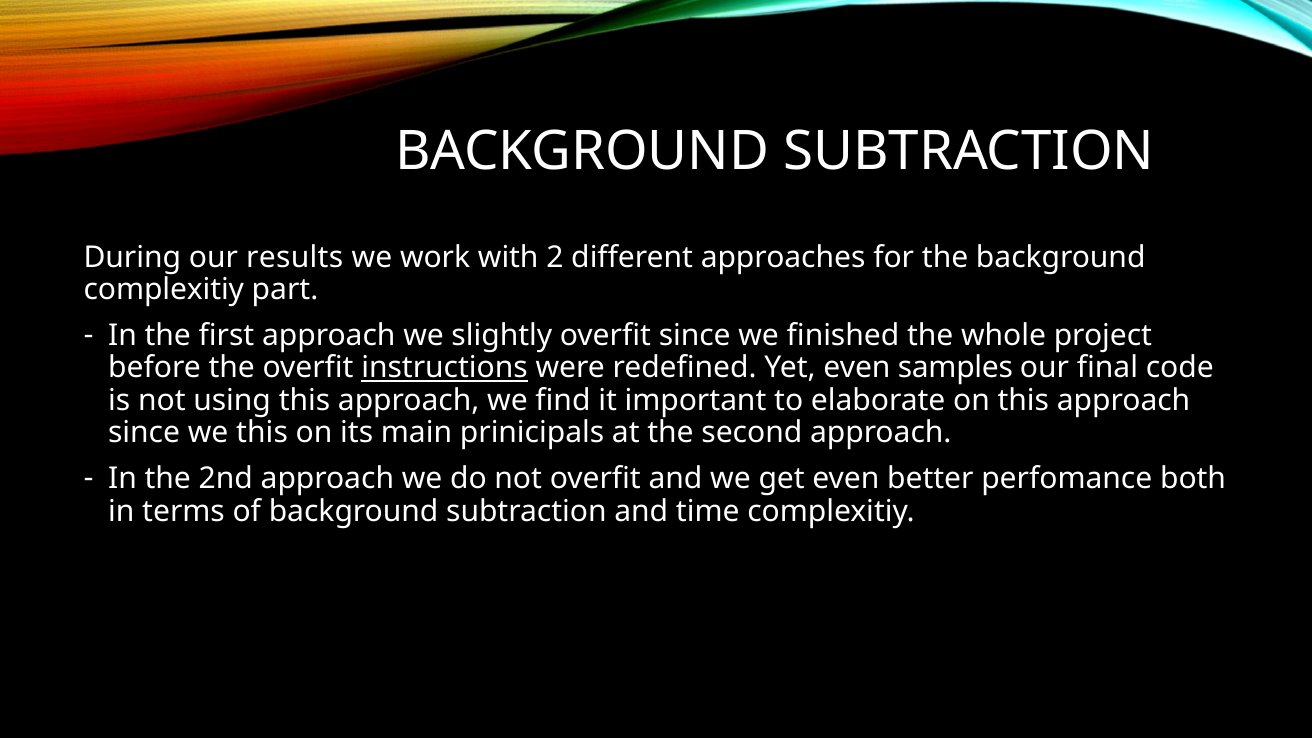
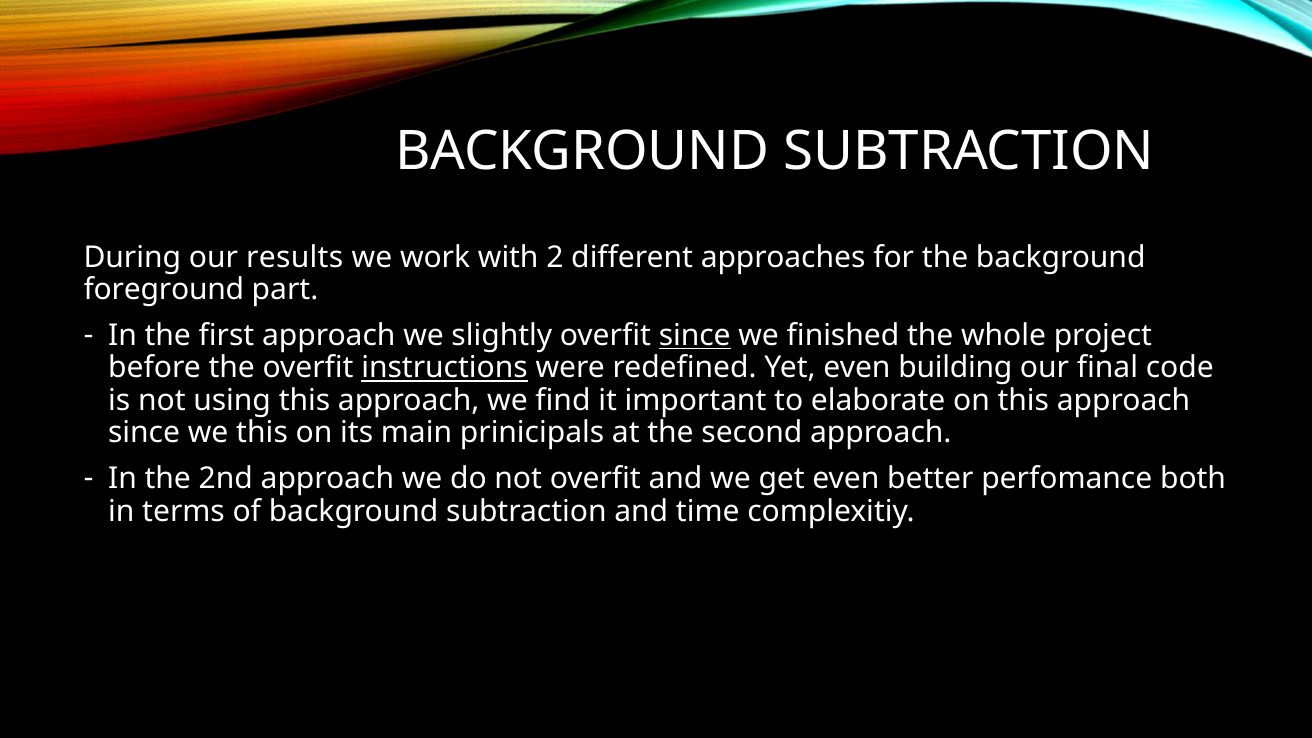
complexitiy: complexitiy -> foreground (164, 290)
since underline: none -> present (695, 336)
samples: samples -> building (955, 368)
